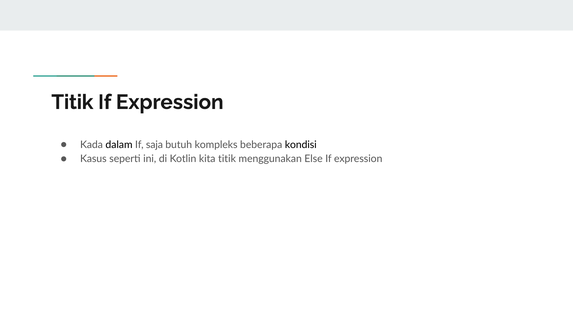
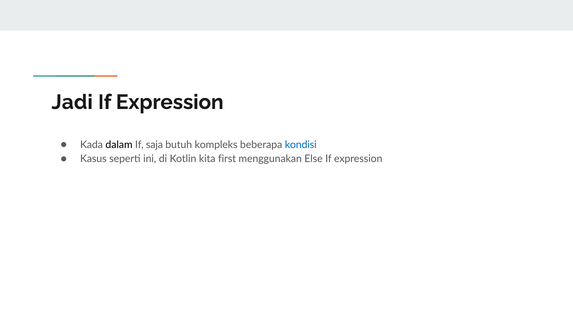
Titik: Titik -> Jadi (72, 102)
kondisi colour: black -> blue (301, 145)
kita titik: titik -> first (227, 159)
